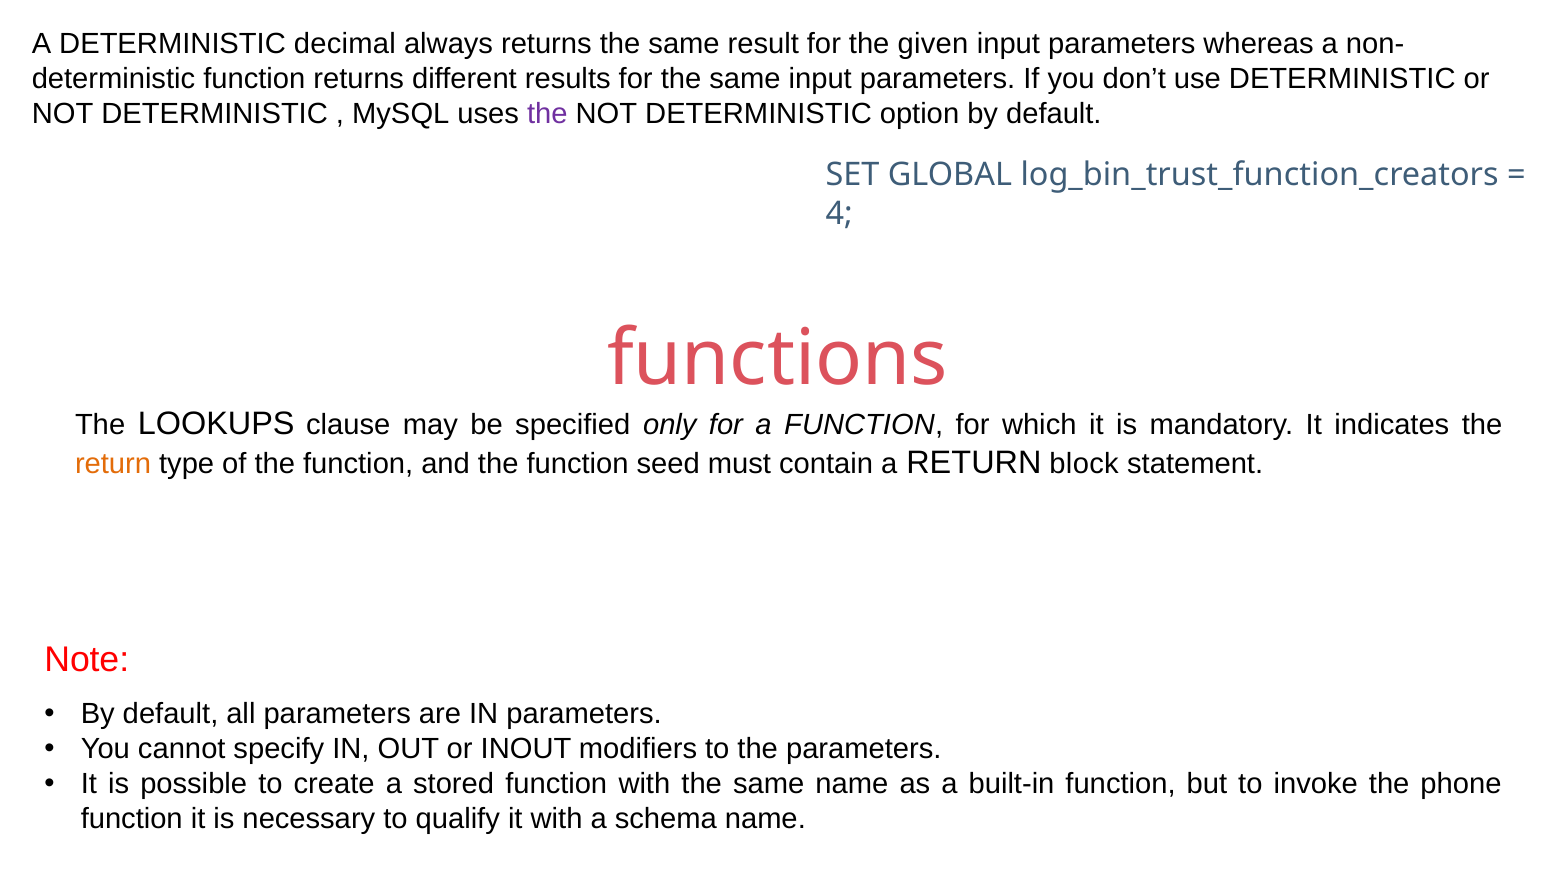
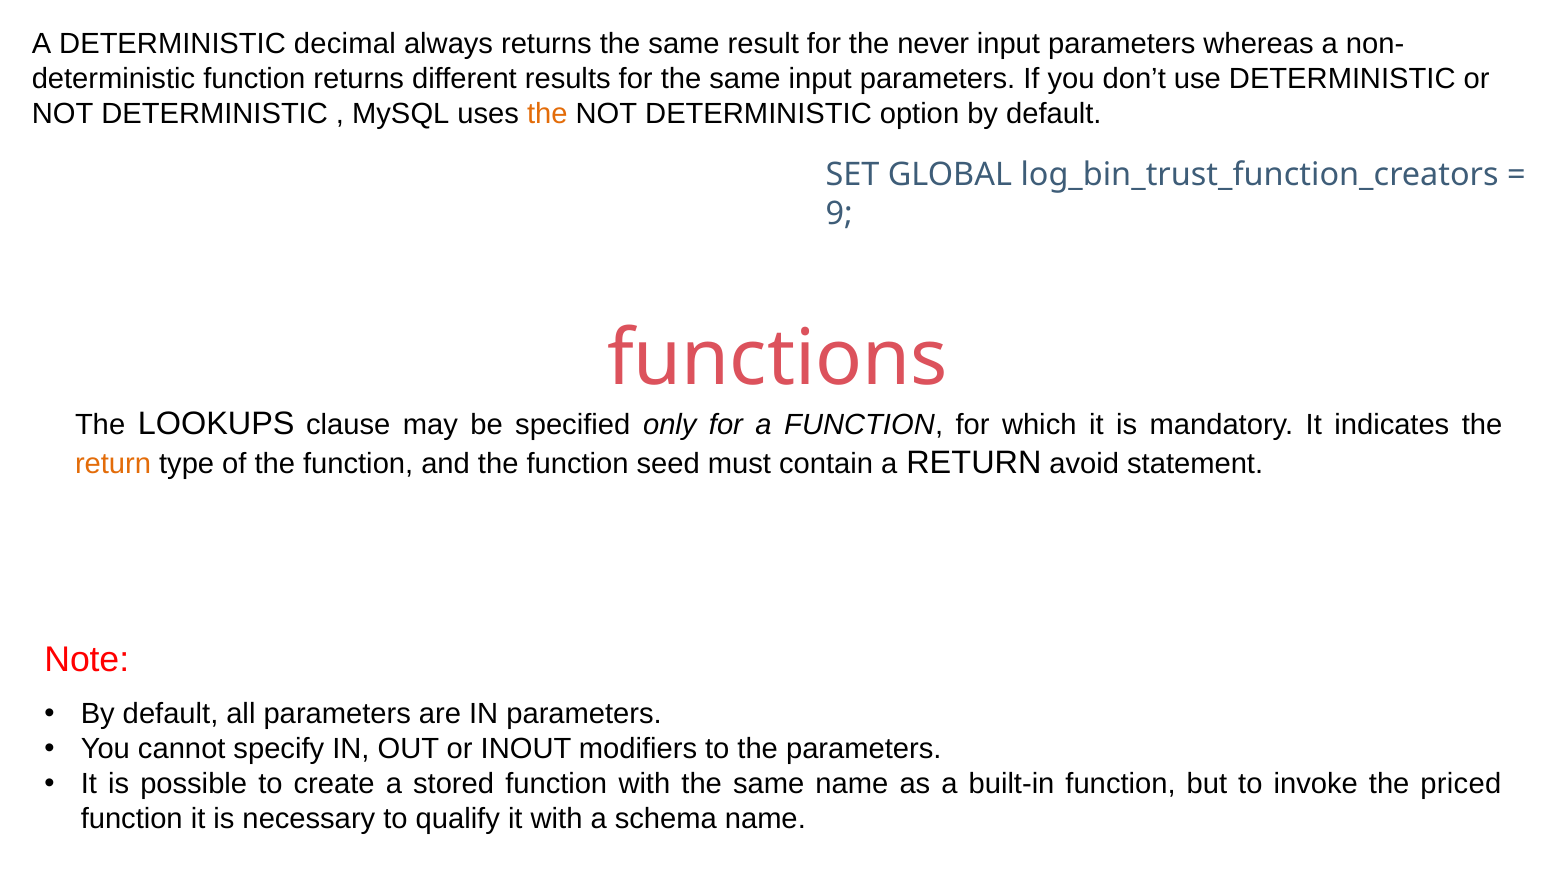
given: given -> never (933, 44)
the colour: purple -> orange (547, 114)
4: 4 -> 9 (839, 214)
block: block -> avoid (1084, 463)
phone: phone -> priced (1461, 784)
